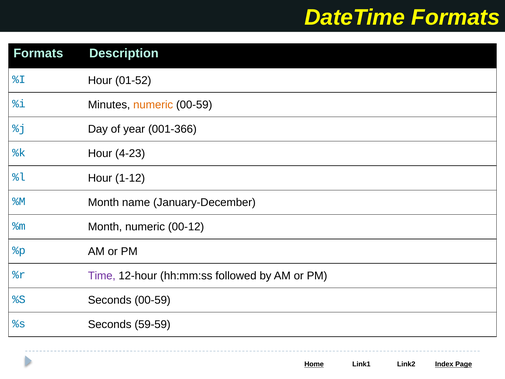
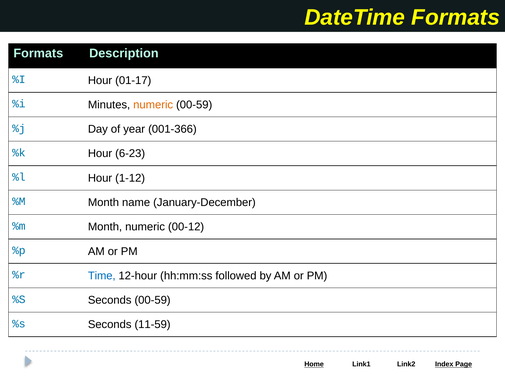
01-52: 01-52 -> 01-17 (133, 80)
4-23: 4-23 -> 6-23 (130, 154)
Time colour: purple -> blue (102, 276)
59-59: 59-59 -> 11-59 (153, 324)
